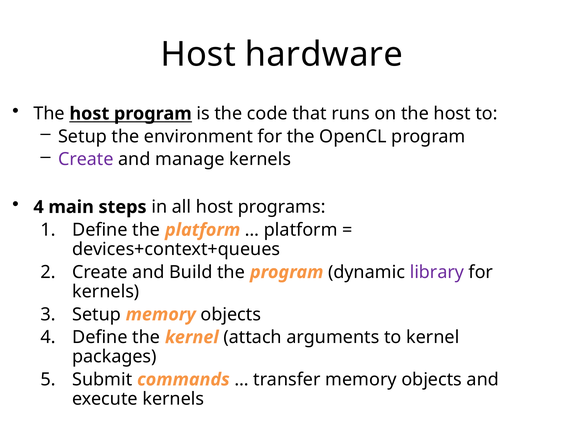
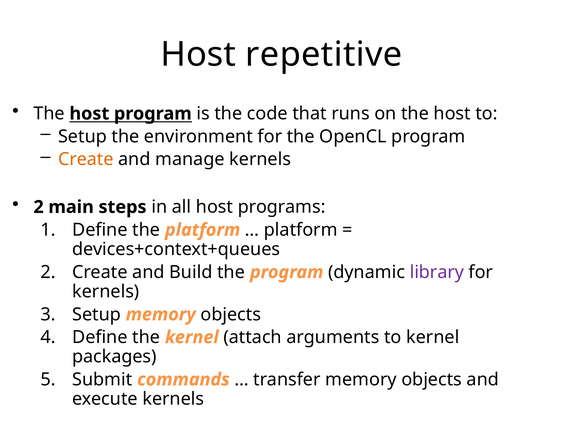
hardware: hardware -> repetitive (324, 55)
Create colour: purple -> orange (86, 159)
4: 4 -> 2 (39, 207)
